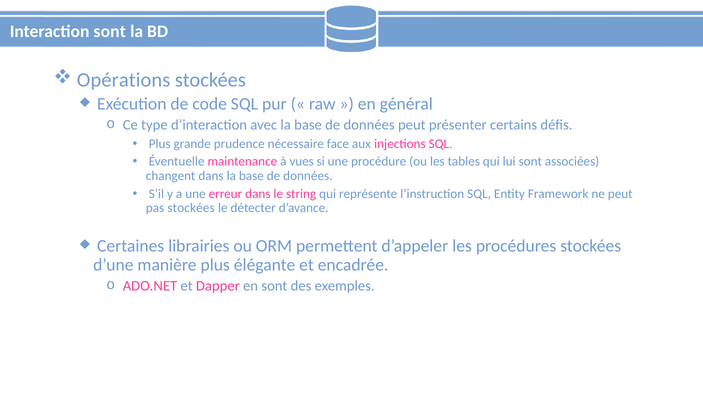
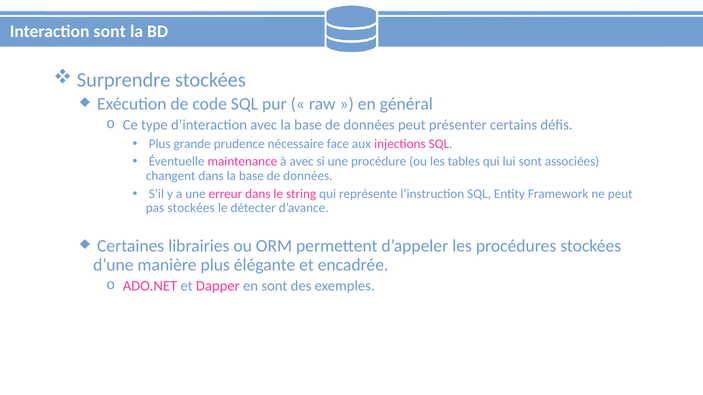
Opérations: Opérations -> Surprendre (124, 80)
à vues: vues -> avec (302, 162)
